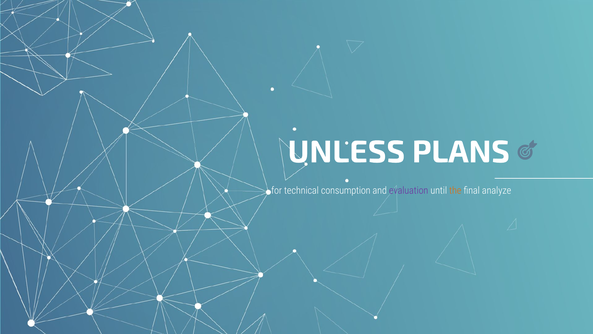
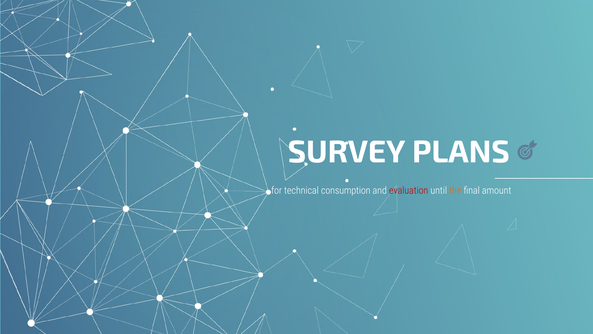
UNLESS: UNLESS -> SURVEY (346, 152)
evaluation colour: purple -> red (409, 190)
analyze: analyze -> amount (497, 190)
